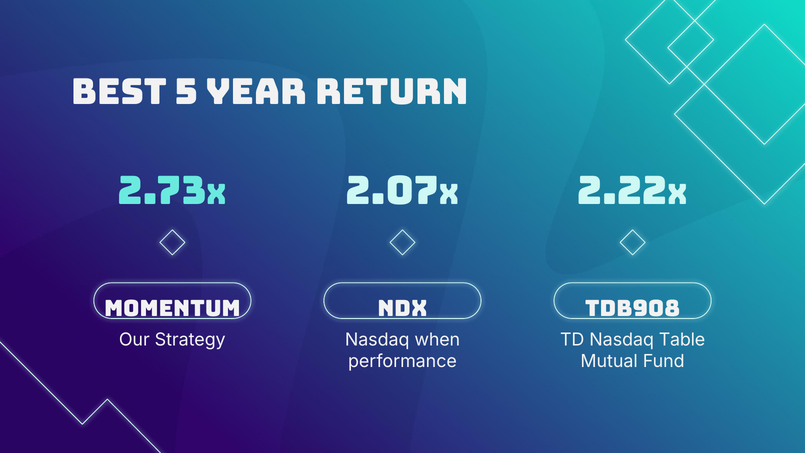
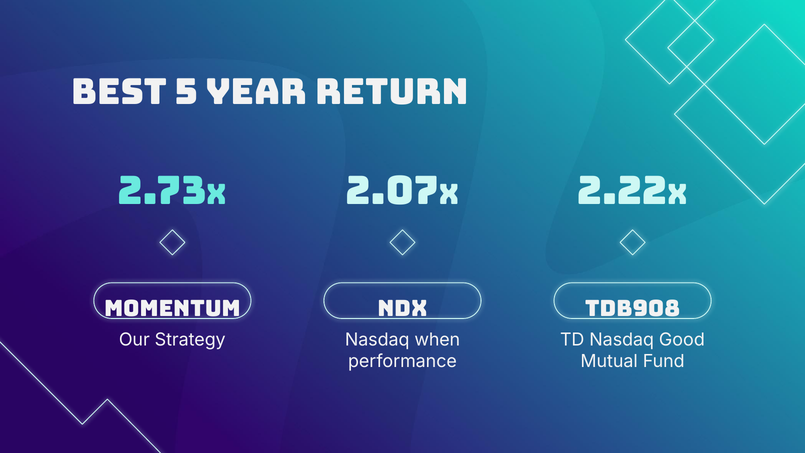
Table: Table -> Good (682, 340)
